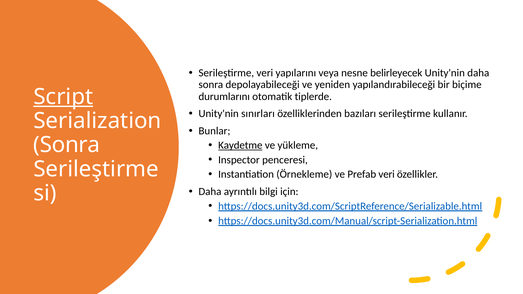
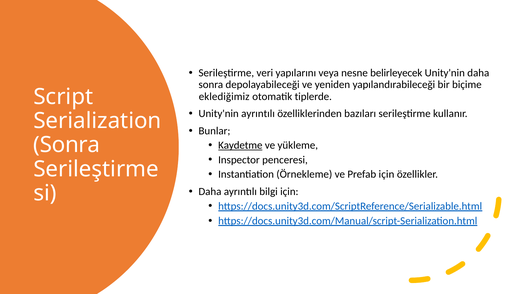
Script underline: present -> none (63, 97)
durumlarını: durumlarını -> eklediğimiz (224, 96)
Unity'nin sınırları: sınırları -> ayrıntılı (258, 114)
Prefab veri: veri -> için (386, 174)
